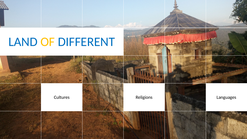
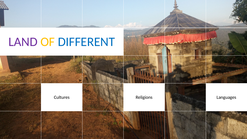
LAND colour: blue -> purple (23, 42)
